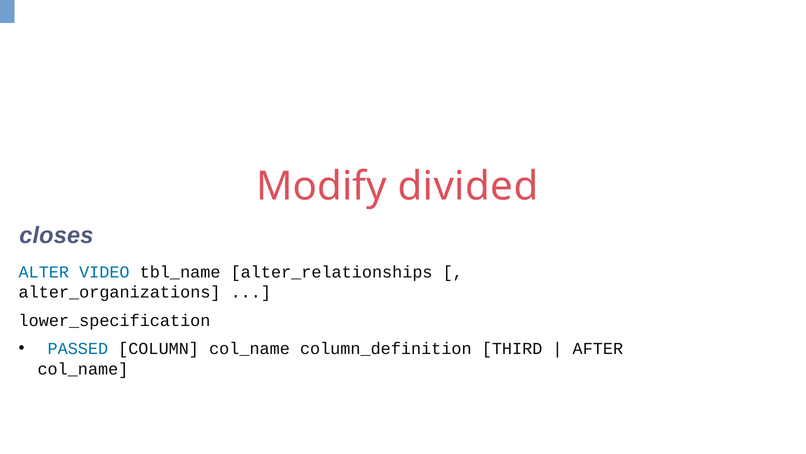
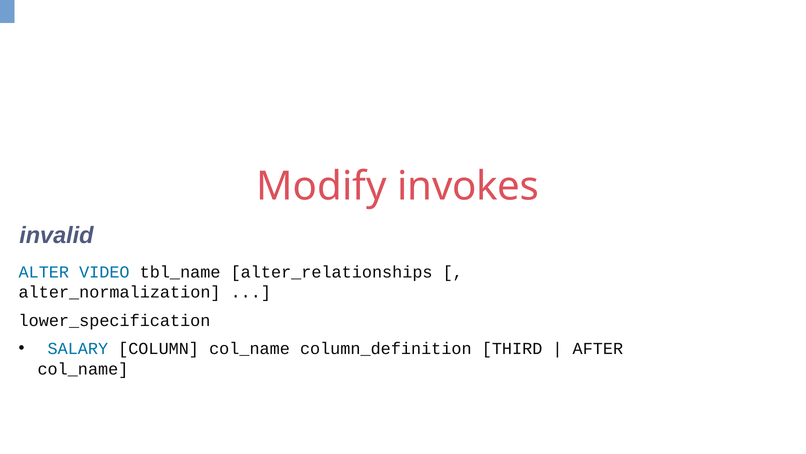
divided: divided -> invokes (468, 186)
closes: closes -> invalid (56, 235)
alter_organizations: alter_organizations -> alter_normalization (120, 292)
PASSED: PASSED -> SALARY (78, 348)
